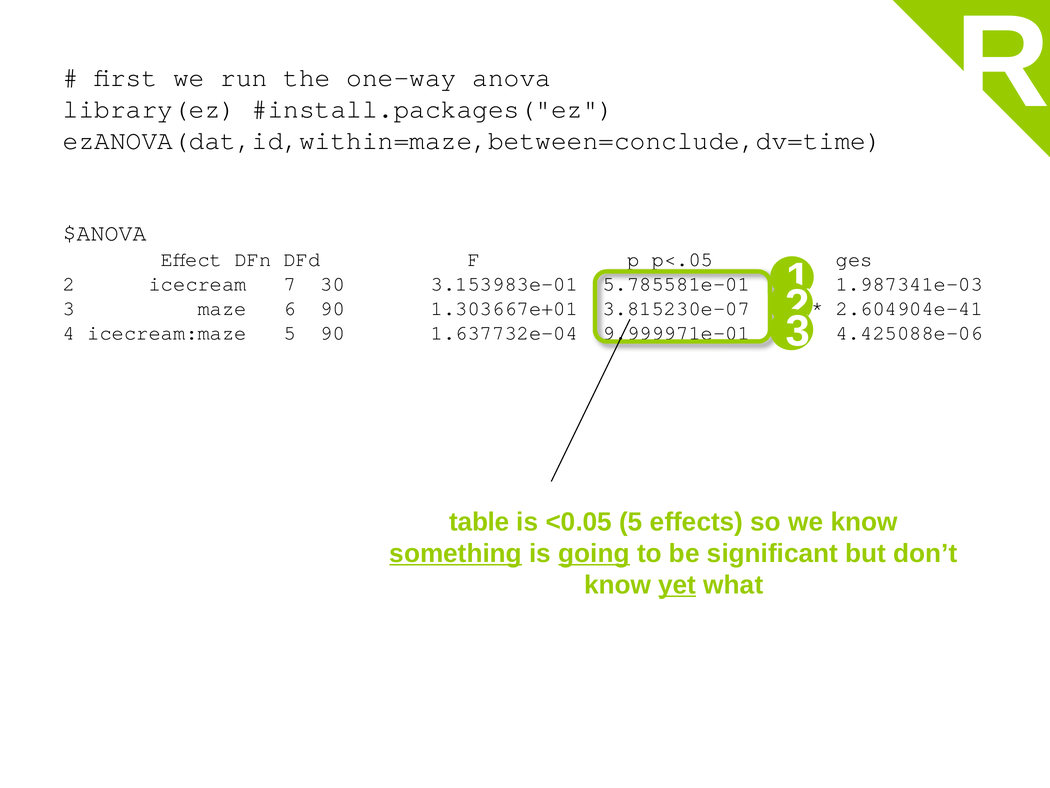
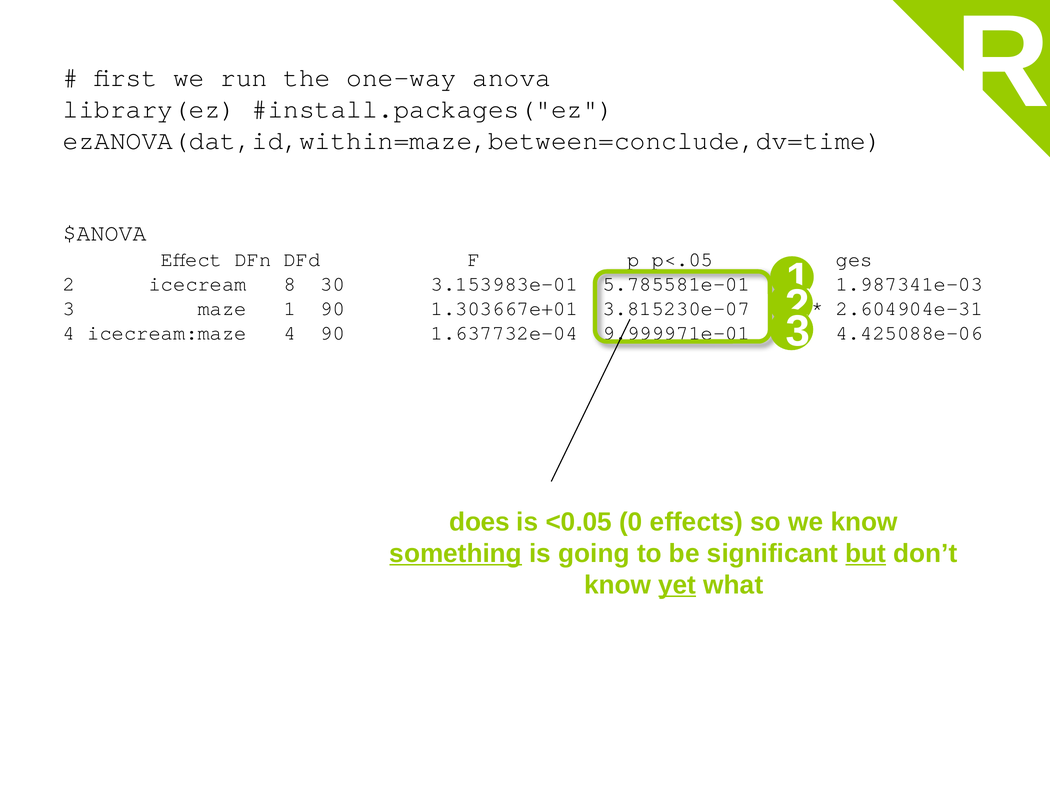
7: 7 -> 8 (290, 284)
maze 6: 6 -> 1 (290, 308)
2.604904e-41: 2.604904e-41 -> 2.604904e-31 (909, 308)
icecream:maze 5: 5 -> 4 (290, 333)
table: table -> does (480, 522)
<0.05 5: 5 -> 0 (631, 522)
going underline: present -> none (594, 553)
but underline: none -> present (866, 553)
